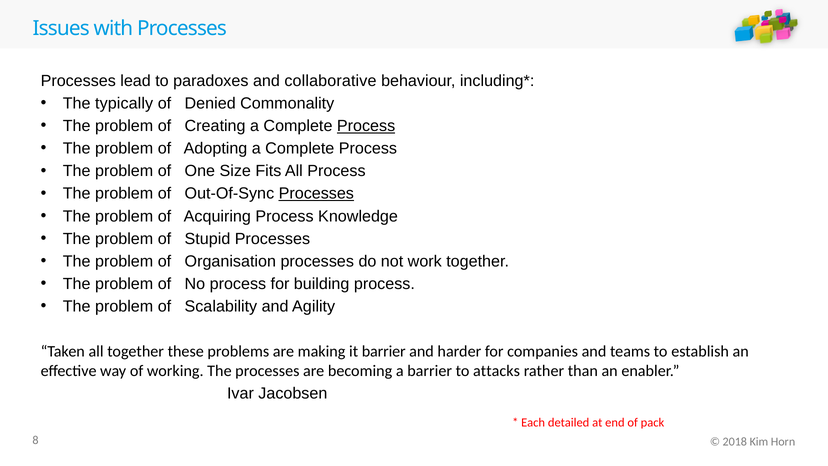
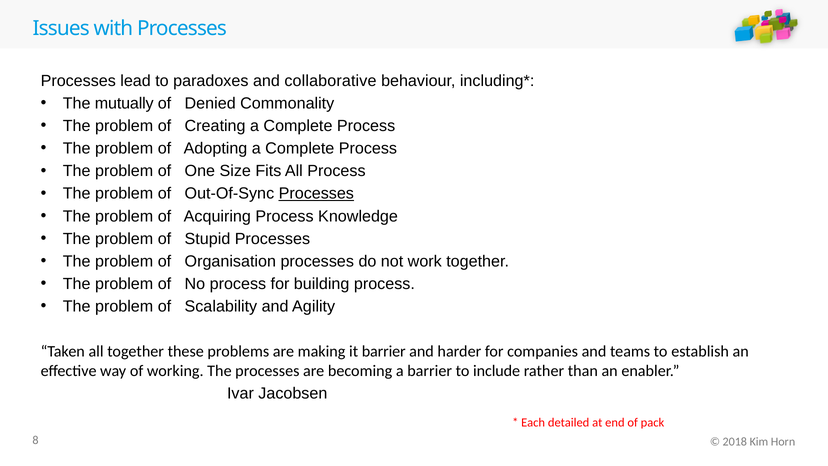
typically: typically -> mutually (124, 103)
Process underline: present -> none (366, 126)
attacks: attacks -> include (497, 371)
